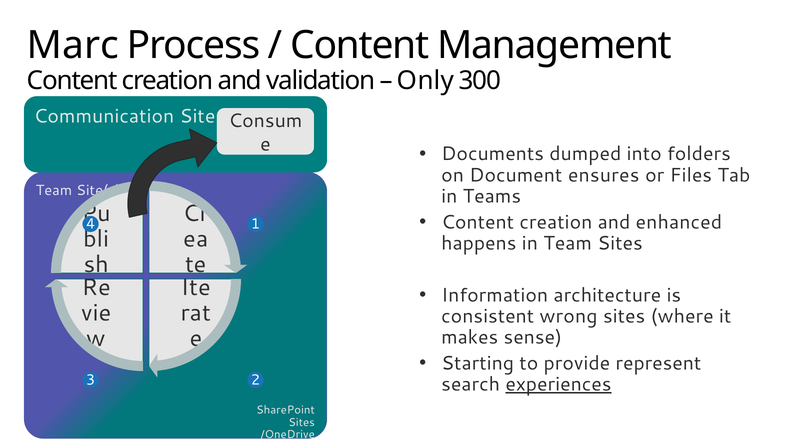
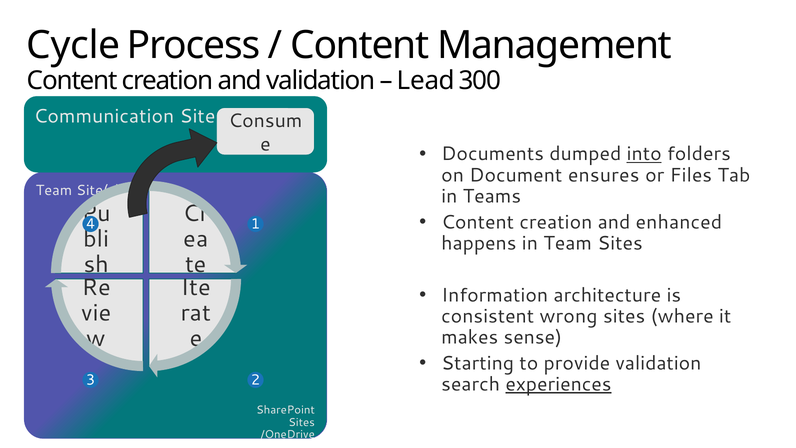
Marc: Marc -> Cycle (73, 46)
Only: Only -> Lead (426, 81)
into underline: none -> present (644, 154)
provide represent: represent -> validation (658, 363)
